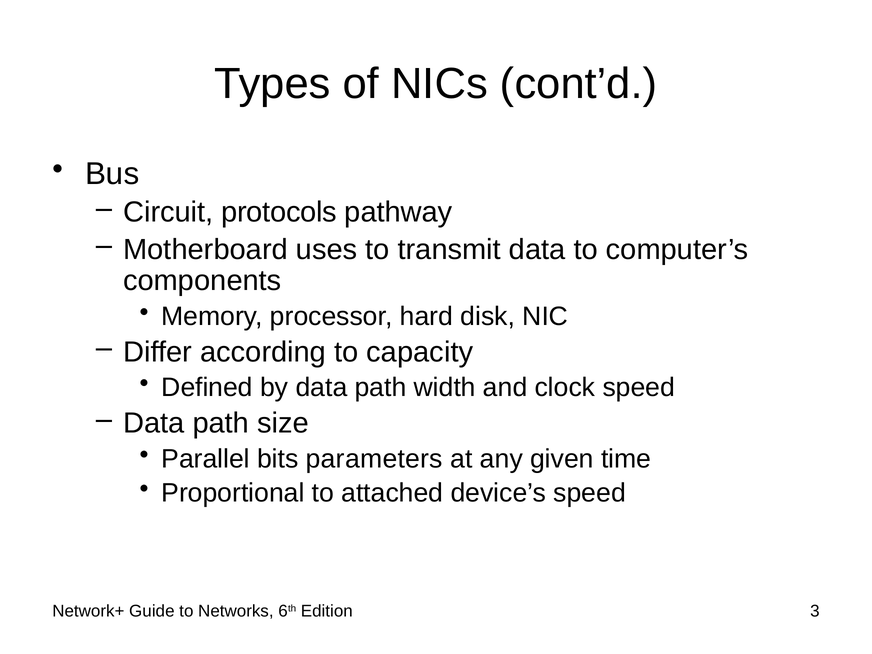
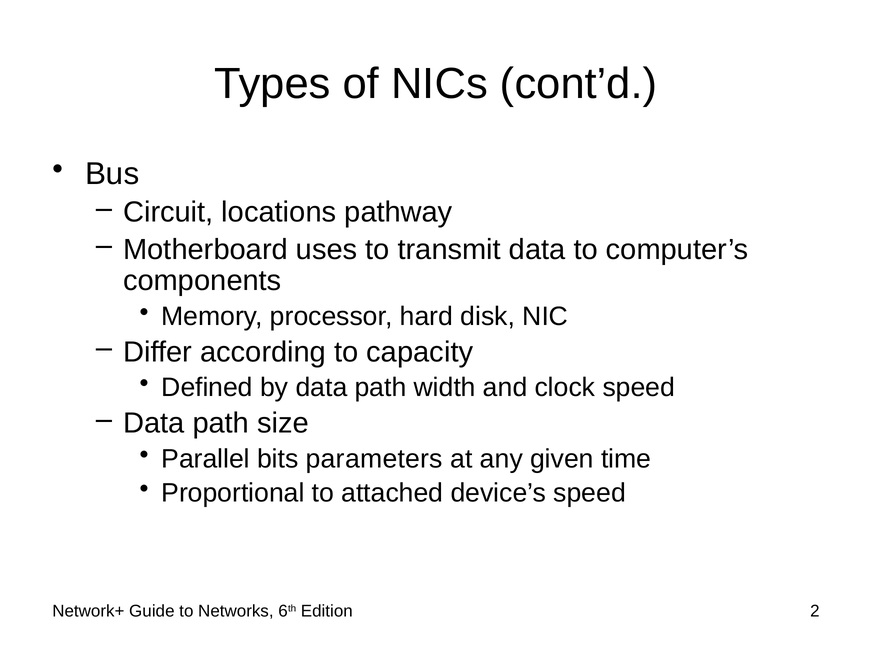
protocols: protocols -> locations (279, 212)
3: 3 -> 2 (815, 611)
